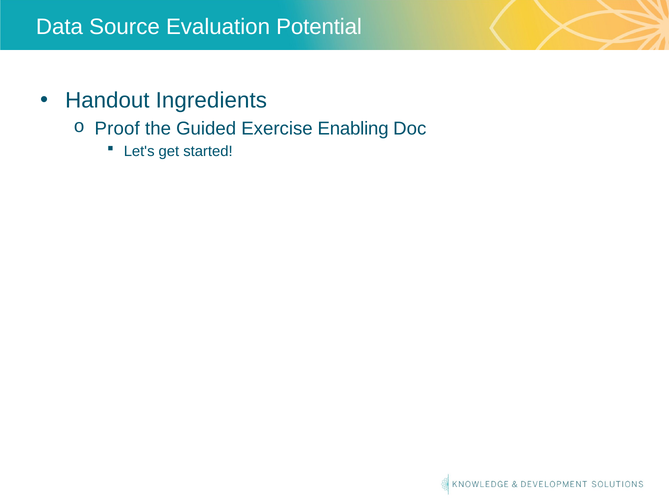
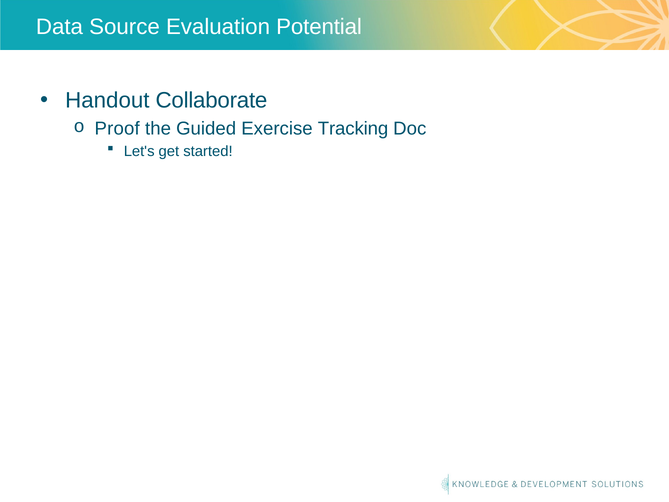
Ingredients: Ingredients -> Collaborate (211, 100)
Enabling: Enabling -> Tracking (353, 128)
